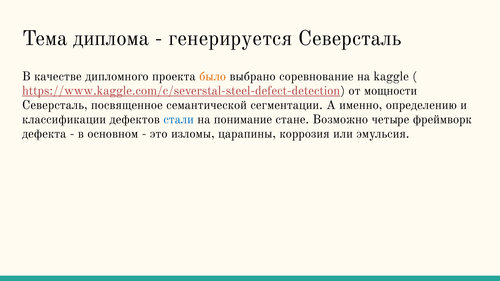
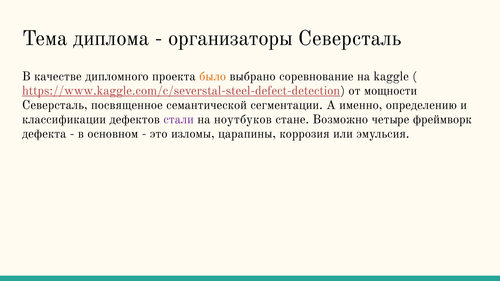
генерируется: генерируется -> организаторы (230, 38)
стали colour: blue -> purple (179, 119)
понимание: понимание -> ноутбуков (243, 119)
